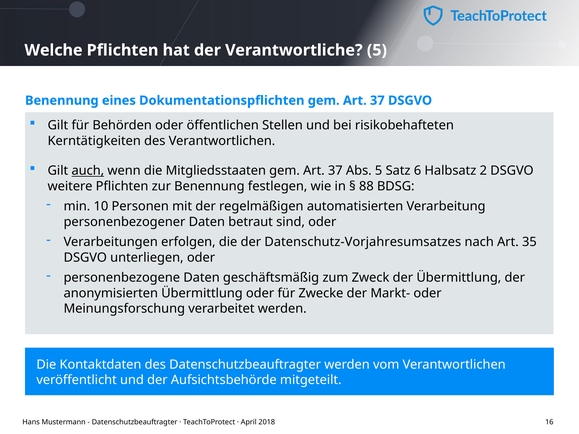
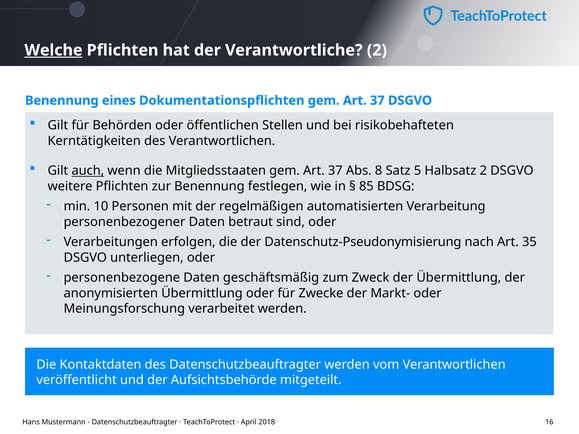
Welche underline: none -> present (54, 50)
Verantwortliche 5: 5 -> 2 (377, 50)
Abs 5: 5 -> 8 (379, 171)
6: 6 -> 5 (418, 171)
88: 88 -> 85 (366, 186)
Datenschutz-Vorjahresumsatzes: Datenschutz-Vorjahresumsatzes -> Datenschutz-Pseudonymisierung (363, 242)
